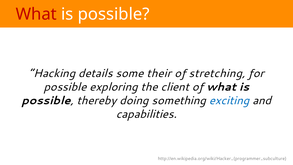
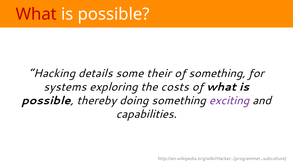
of stretching: stretching -> something (217, 73)
possible: possible -> systems (65, 87)
client: client -> costs (175, 87)
exciting colour: blue -> purple (229, 100)
